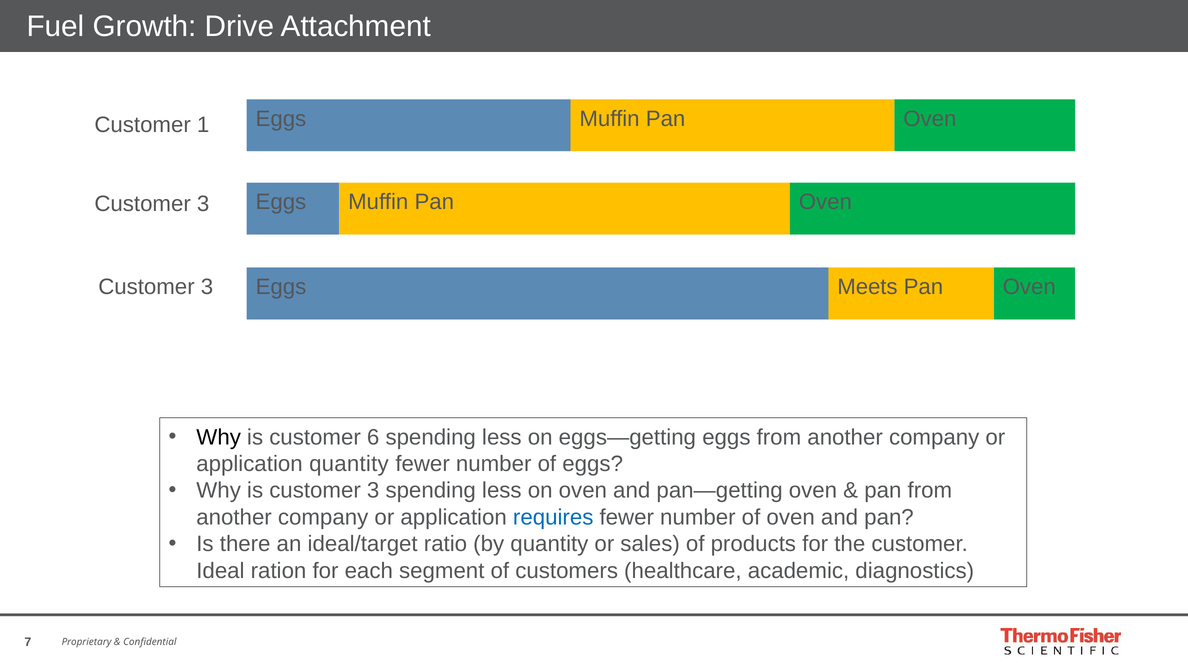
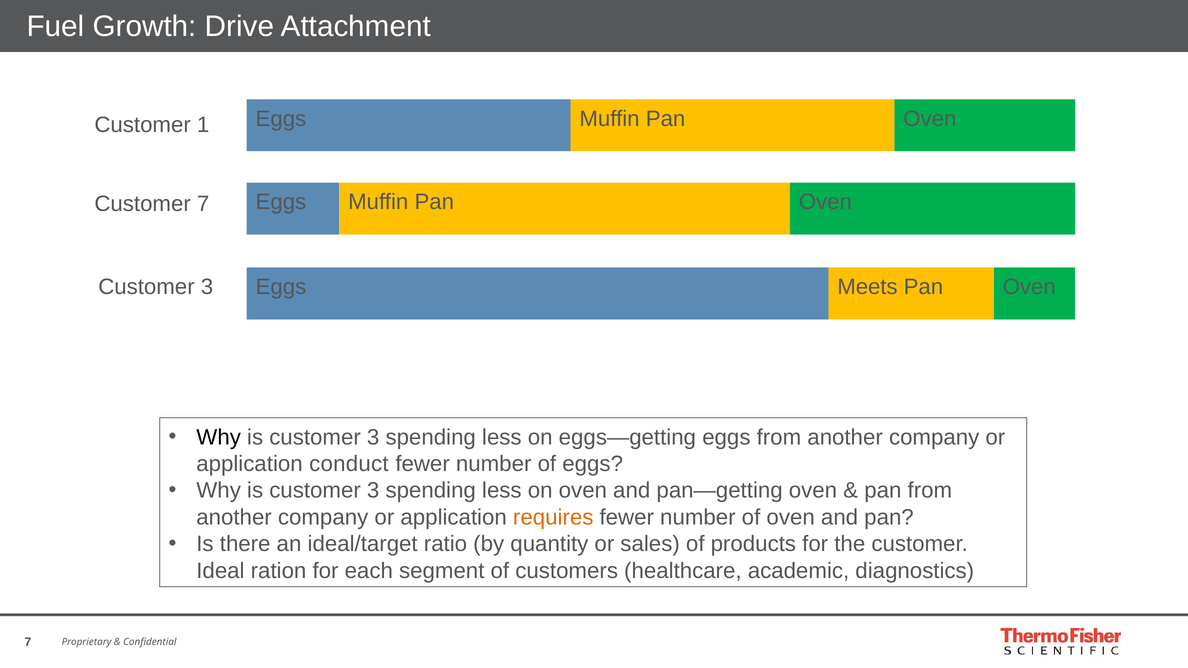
3: 3 -> 7 (203, 204)
6: 6 -> 3 (373, 437)
application quantity: quantity -> conduct (349, 464)
requires colour: blue -> orange (553, 518)
